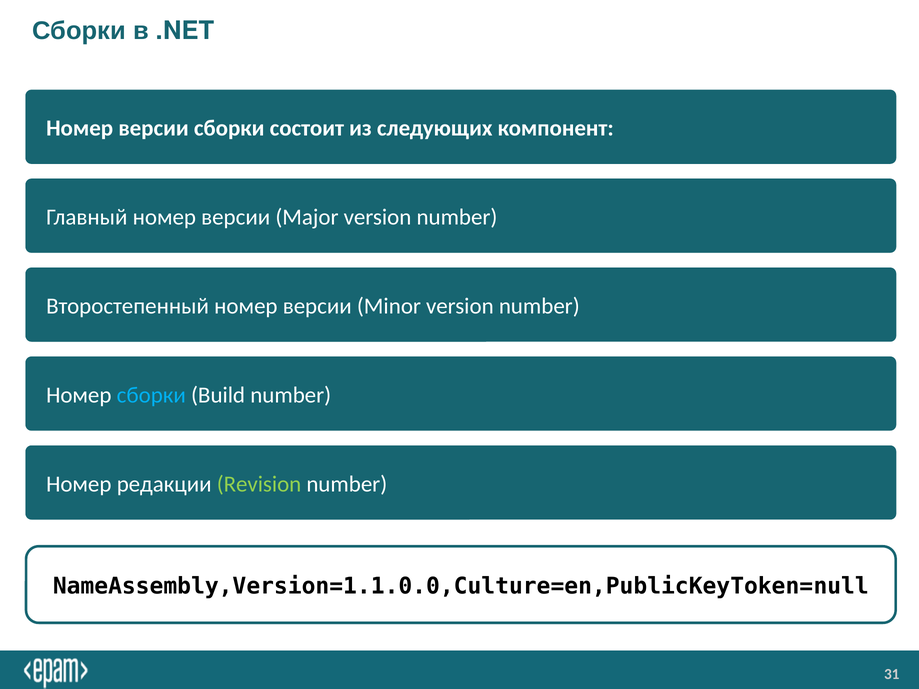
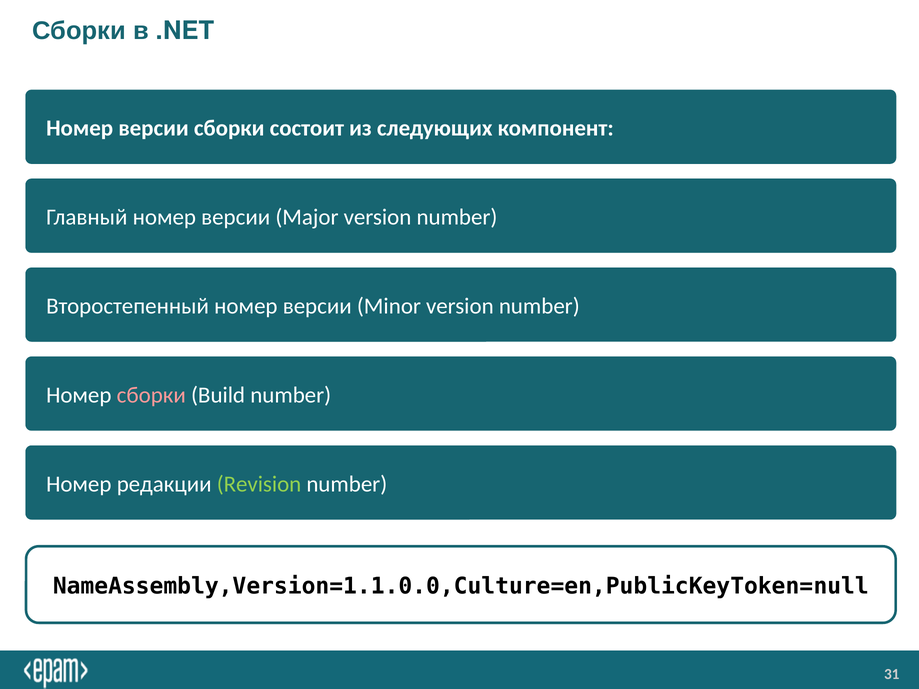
сборки colour: light blue -> pink (151, 395)
